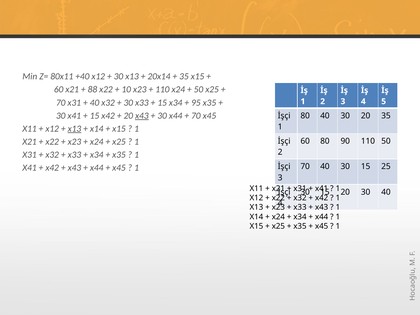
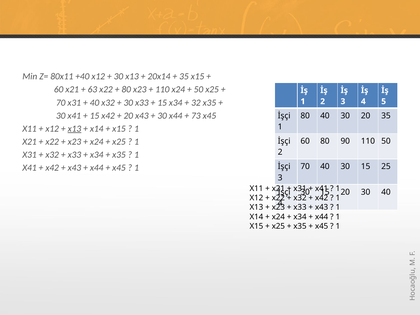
88: 88 -> 63 (92, 90)
10: 10 -> 80 (126, 90)
95: 95 -> 32 (196, 103)
x43 underline: present -> none (142, 116)
70: 70 -> 73 (196, 116)
